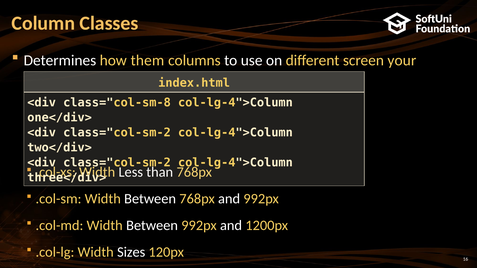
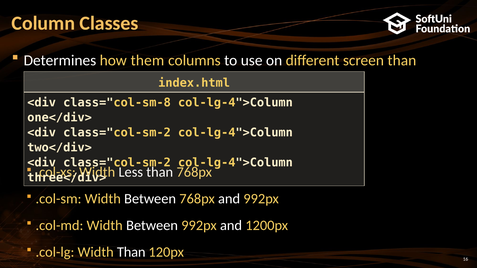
screen your: your -> than (402, 60)
Width Sizes: Sizes -> Than (131, 252)
